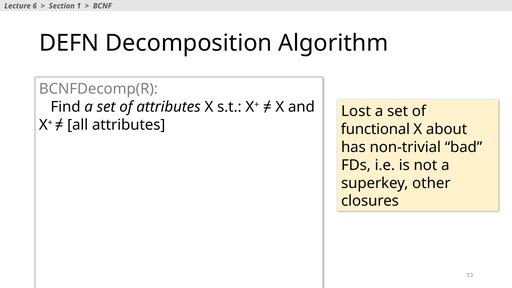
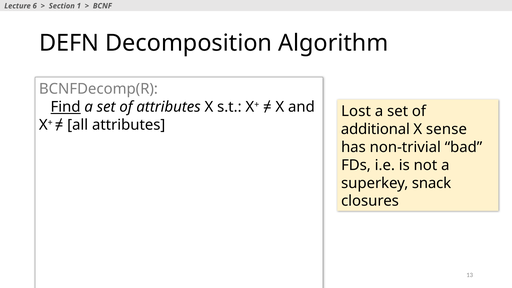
Find underline: none -> present (66, 107)
functional: functional -> additional (375, 129)
about: about -> sense (446, 129)
other: other -> snack (431, 183)
